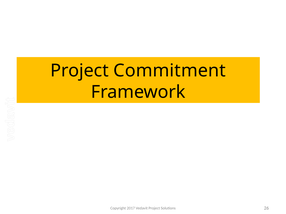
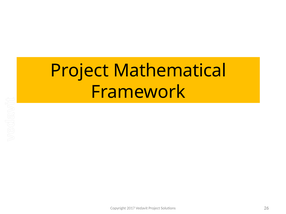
Commitment: Commitment -> Mathematical (170, 71)
